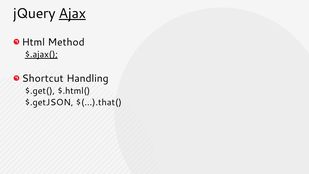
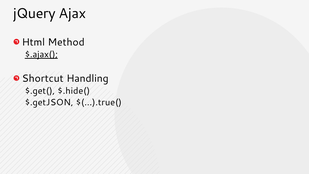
Ajax underline: present -> none (72, 13)
$.html(: $.html( -> $.hide( (74, 91)
$(...).that(: $(...).that( -> $(...).true( (99, 102)
